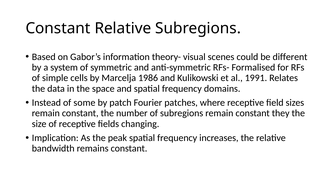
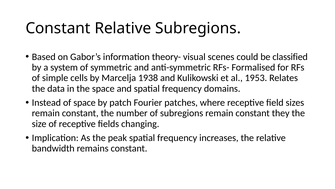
different: different -> classified (290, 57)
1986: 1986 -> 1938 (148, 78)
1991: 1991 -> 1953 (256, 78)
of some: some -> space (85, 102)
